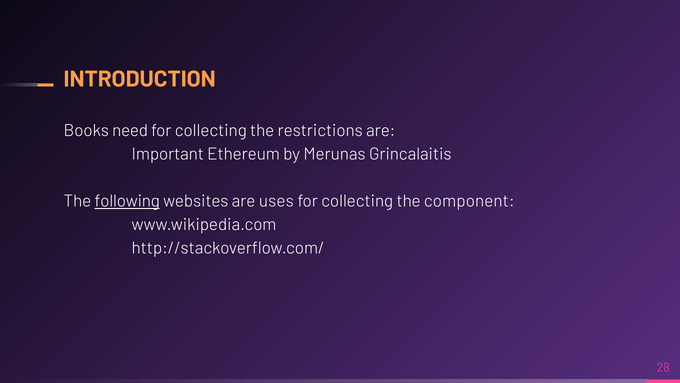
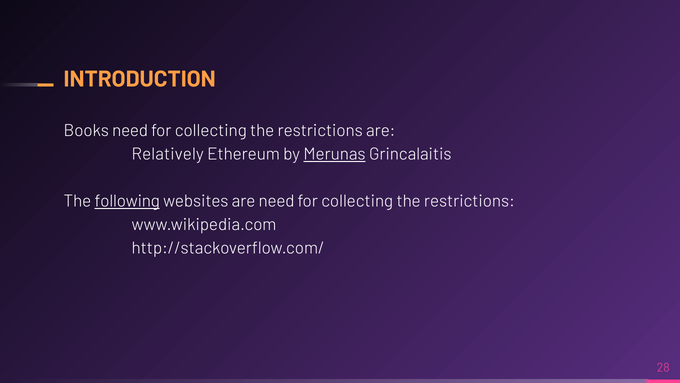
Important: Important -> Relatively (168, 154)
Merunas underline: none -> present (335, 154)
are uses: uses -> need (277, 201)
component: component -> restrictions (469, 201)
